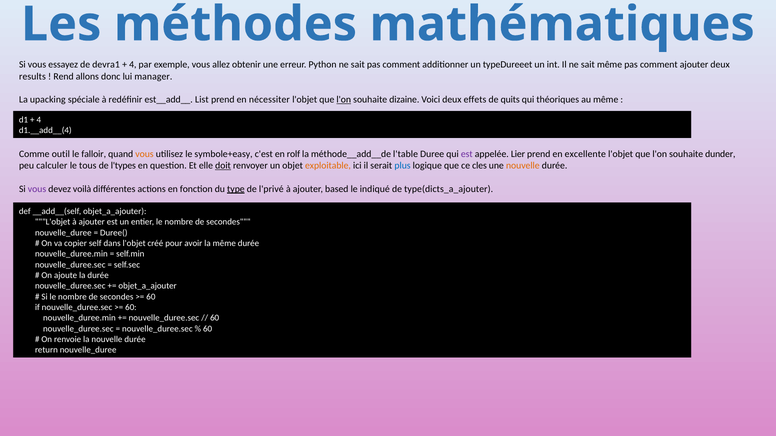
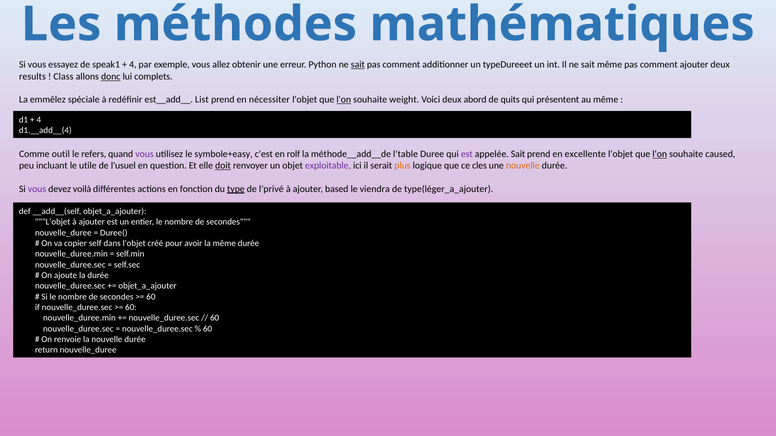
devra1: devra1 -> speak1 (106, 65)
sait underline: none -> present (358, 65)
Rend: Rend -> Class (63, 76)
donc underline: none -> present (111, 76)
manager: manager -> complets (153, 76)
upacking: upacking -> emmêlez (48, 100)
dizaine: dizaine -> weight (404, 100)
effets: effets -> abord (475, 100)
théoriques: théoriques -> présentent (558, 100)
falloir: falloir -> refers (94, 154)
vous colour: orange -> purple (144, 154)
appelée Lier: Lier -> Sait (518, 154)
l'on underline: none -> present (660, 154)
dunder: dunder -> caused (720, 154)
calculer: calculer -> incluant (52, 166)
tous: tous -> utile (88, 166)
l'types: l'types -> l'usuel (123, 166)
exploitable colour: orange -> purple (328, 166)
plus colour: blue -> orange (403, 166)
indiqué: indiqué -> viendra (375, 189)
type(dicts_a_ajouter: type(dicts_a_ajouter -> type(léger_a_ajouter (449, 189)
